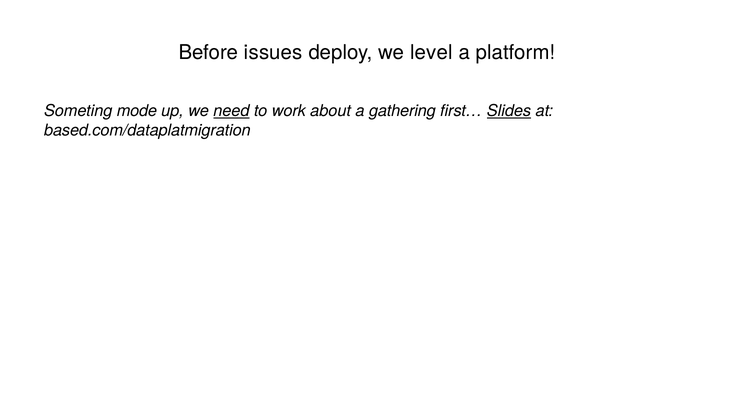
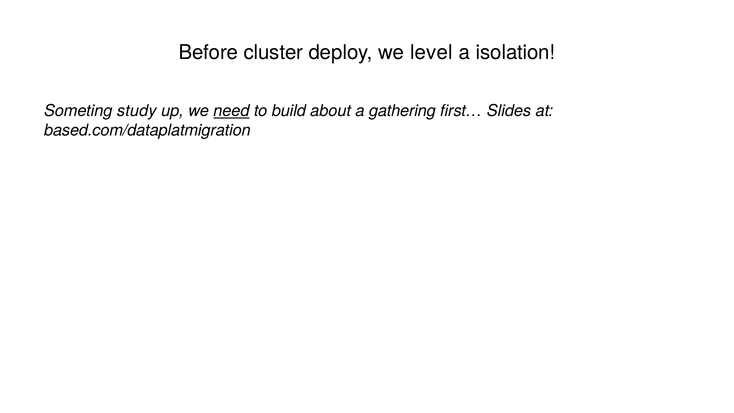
issues: issues -> cluster (273, 52)
platform: platform -> isolation (516, 52)
mode: mode -> study (137, 111)
work: work -> build (289, 111)
Slides underline: present -> none (509, 111)
